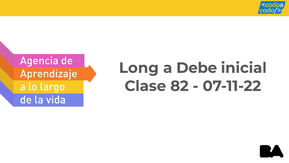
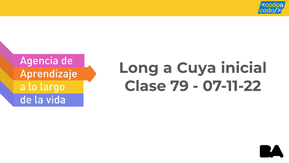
Debe: Debe -> Cuya (197, 68)
82: 82 -> 79 (179, 86)
